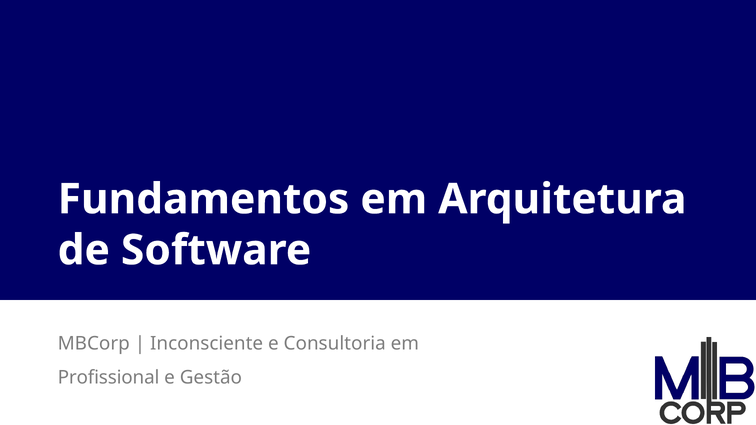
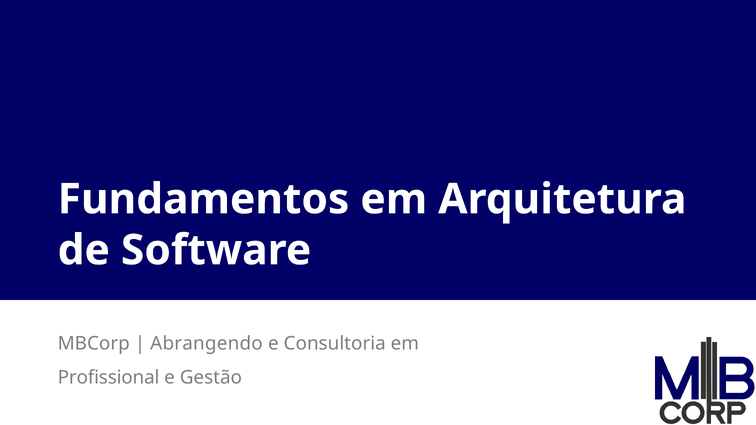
Inconsciente: Inconsciente -> Abrangendo (207, 344)
